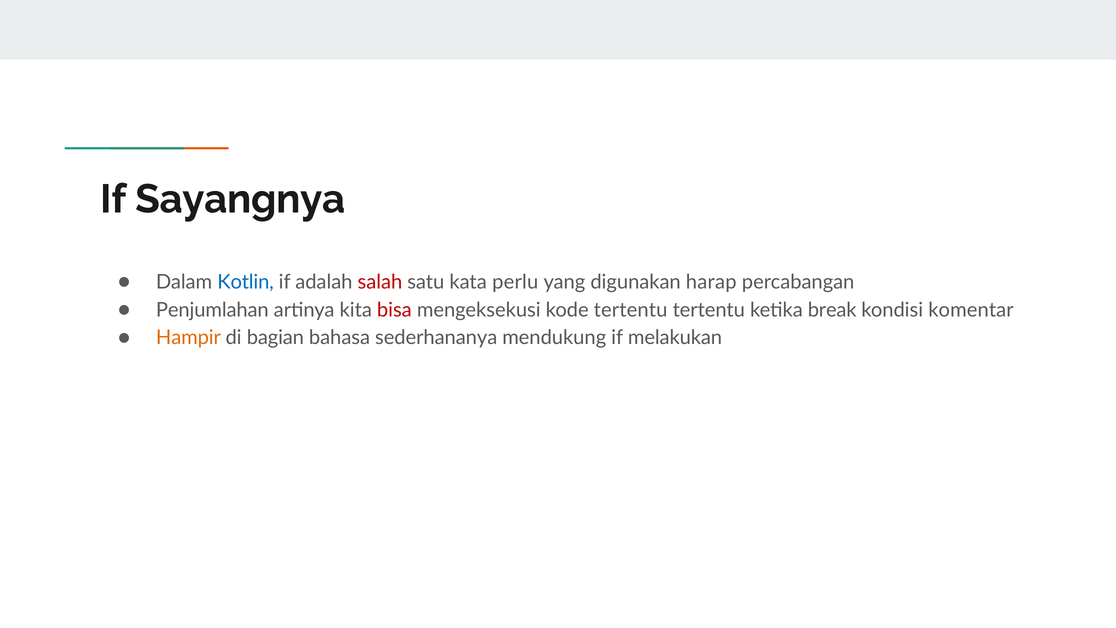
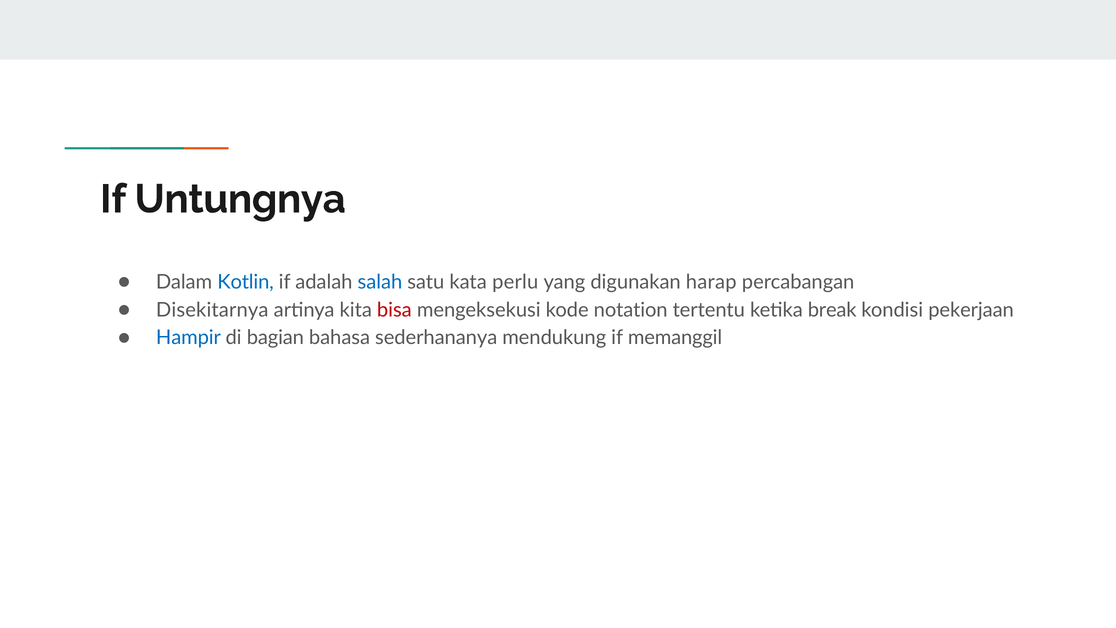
Sayangnya: Sayangnya -> Untungnya (240, 199)
salah colour: red -> blue (380, 282)
Penjumlahan: Penjumlahan -> Disekitarnya (212, 310)
kode tertentu: tertentu -> notation (631, 310)
komentar: komentar -> pekerjaan (971, 310)
Hampir colour: orange -> blue (188, 338)
melakukan: melakukan -> memanggil (675, 338)
